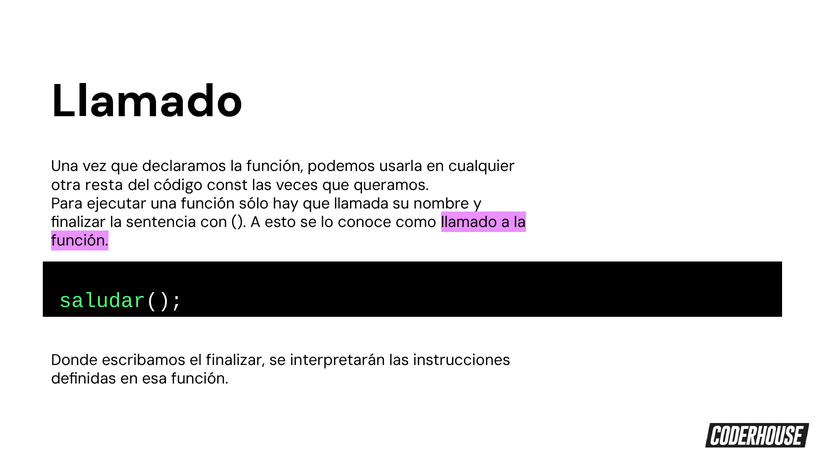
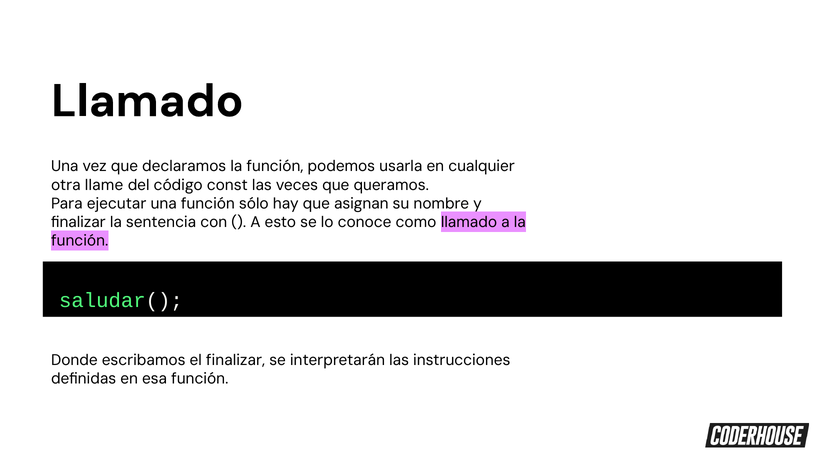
resta: resta -> llame (104, 185)
llamada: llamada -> asignan (361, 203)
